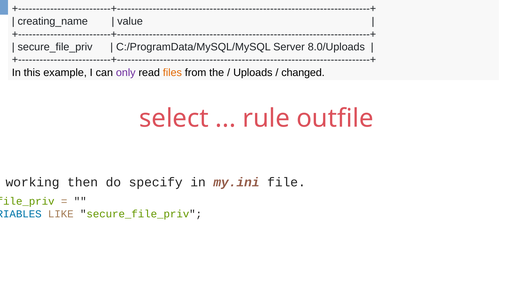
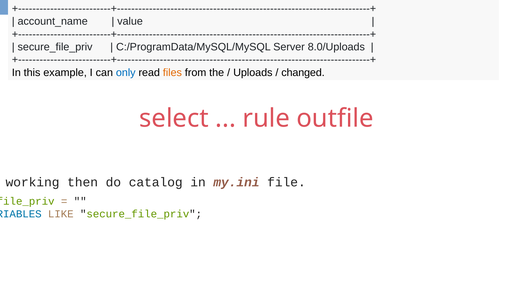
creating_name: creating_name -> account_name (53, 21)
only colour: purple -> blue (126, 73)
specify: specify -> catalog (156, 183)
